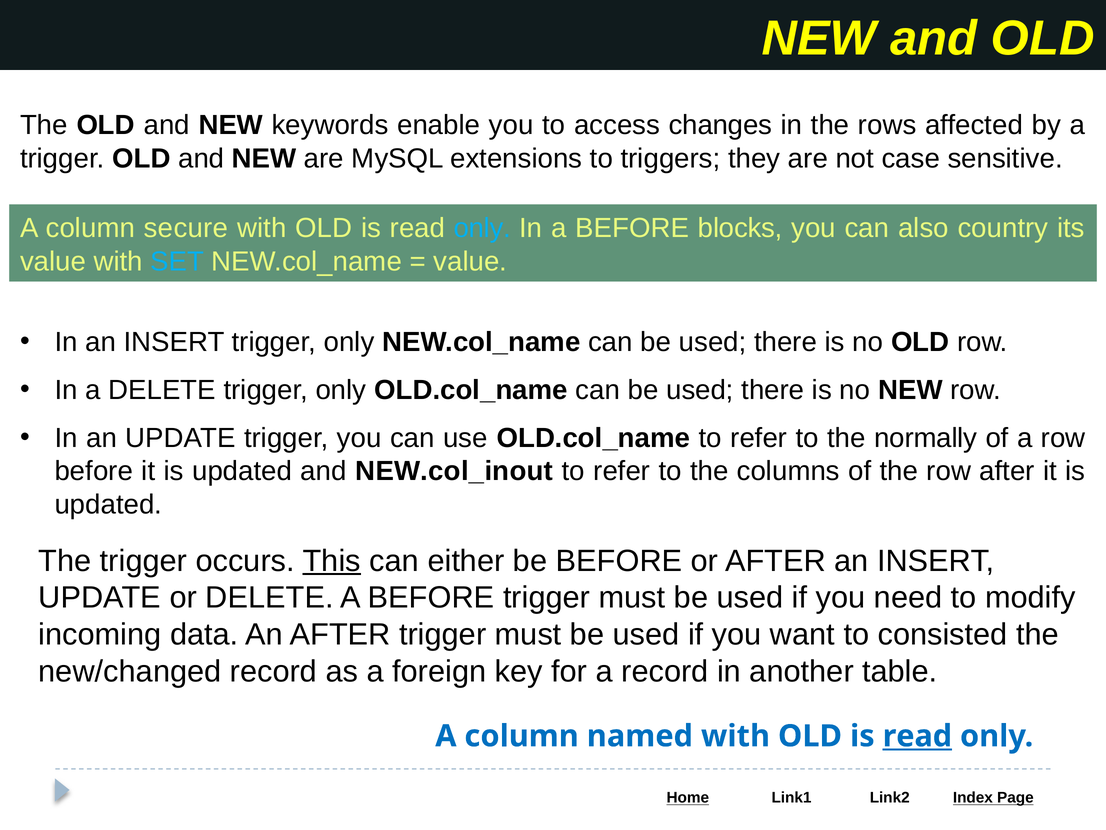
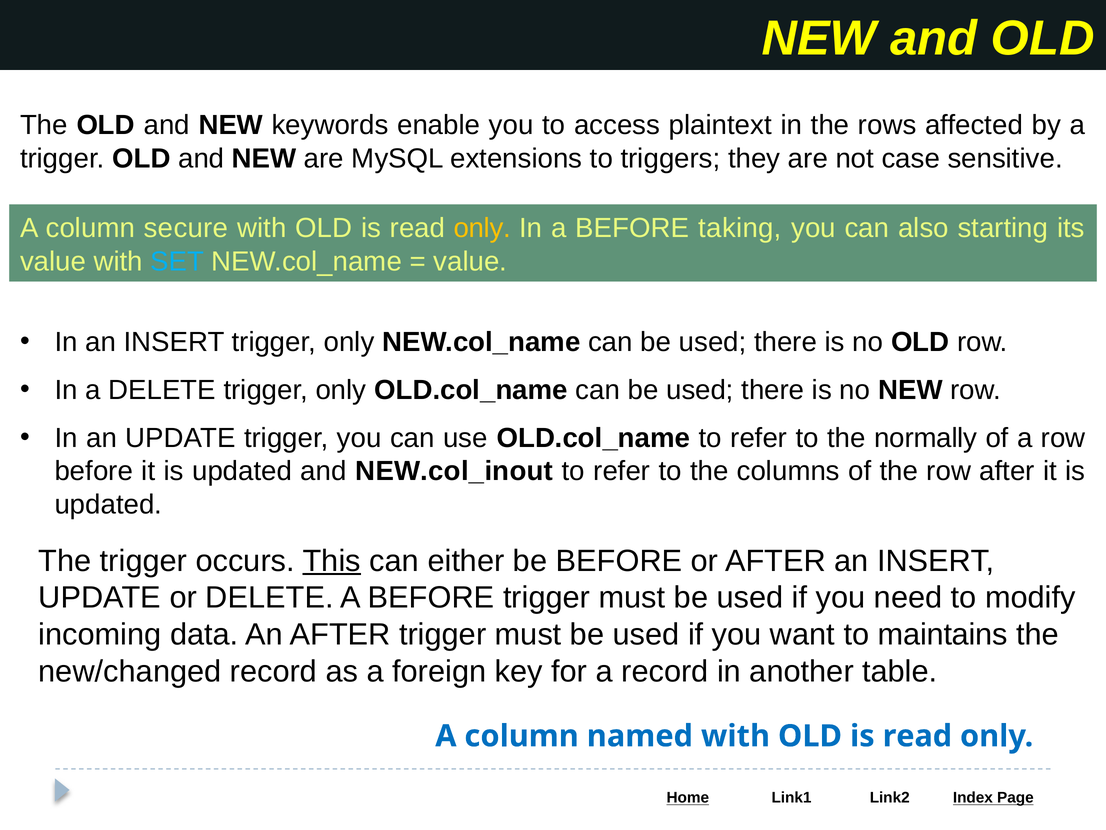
changes: changes -> plaintext (720, 125)
only colour: light blue -> yellow (482, 228)
blocks: blocks -> taking (740, 228)
country: country -> starting (1003, 228)
consisted: consisted -> maintains (943, 634)
read underline: present -> none (917, 736)
